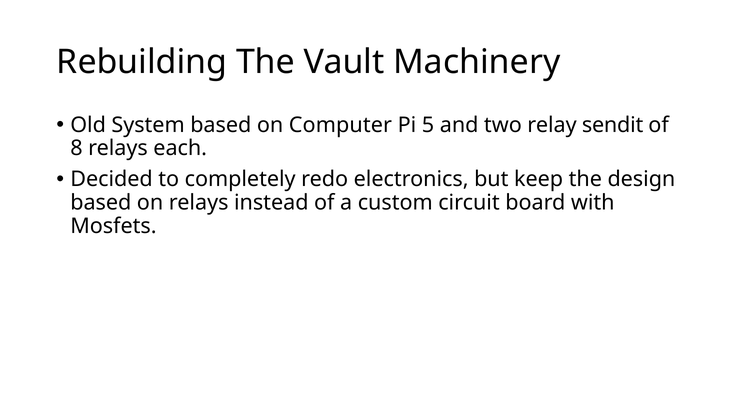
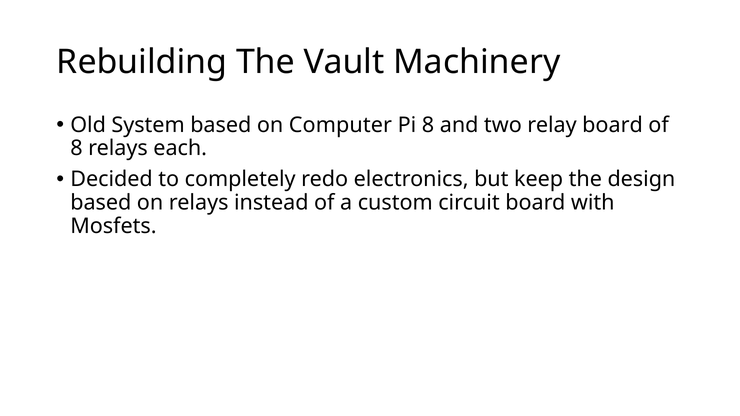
Pi 5: 5 -> 8 (428, 125)
relay sendit: sendit -> board (613, 125)
